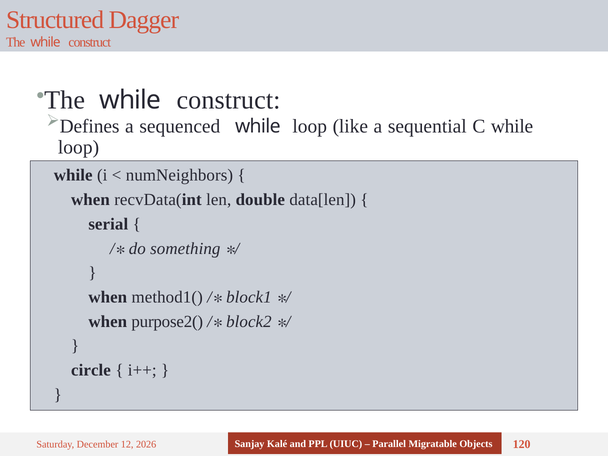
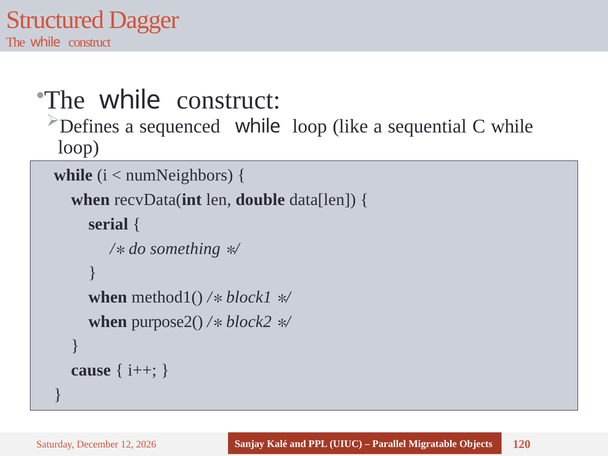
circle: circle -> cause (91, 370)
